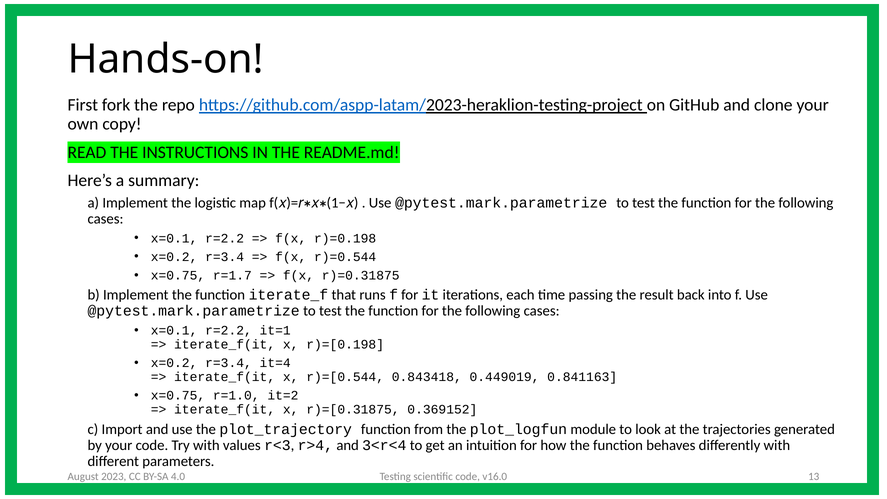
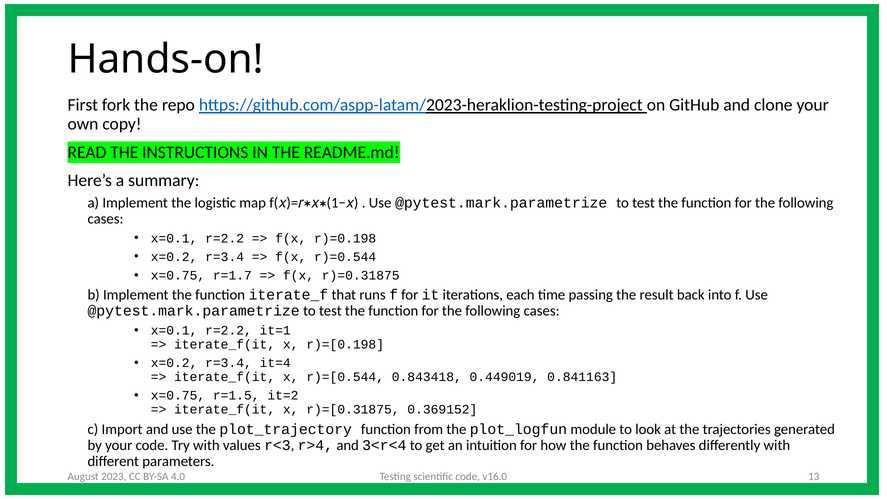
r=1.0: r=1.0 -> r=1.5 (236, 396)
